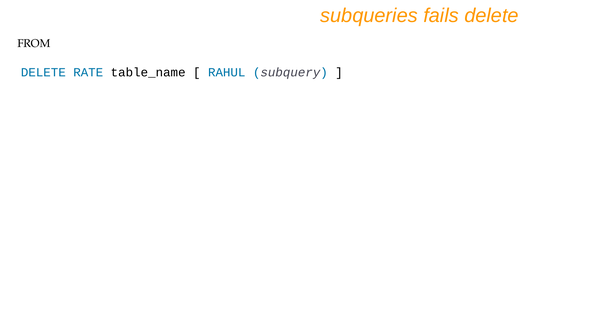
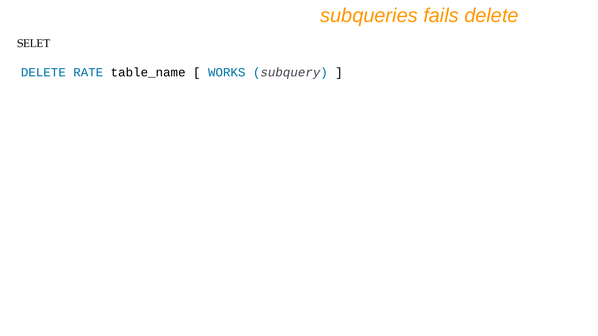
FROM: FROM -> SELET (34, 44)
RAHUL: RAHUL -> WORKS (227, 72)
